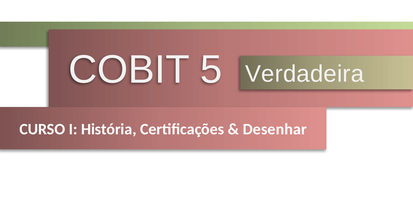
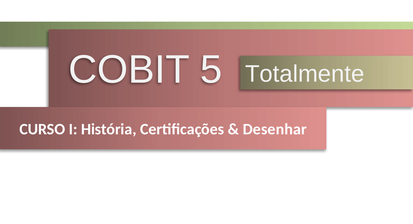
Verdadeira: Verdadeira -> Totalmente (305, 74)
